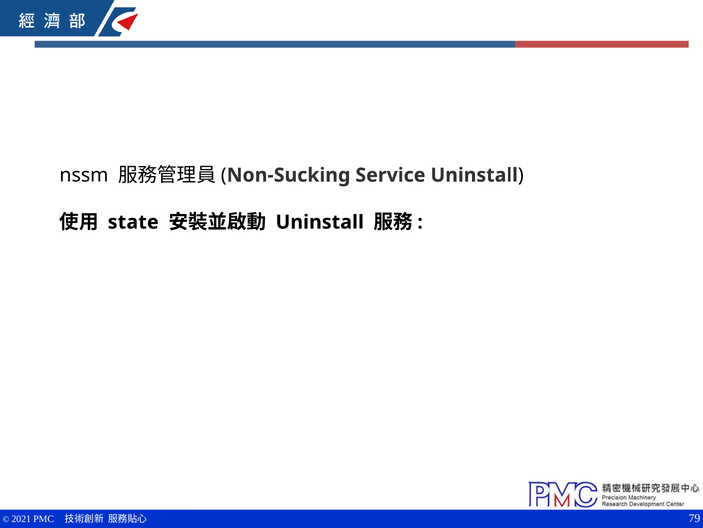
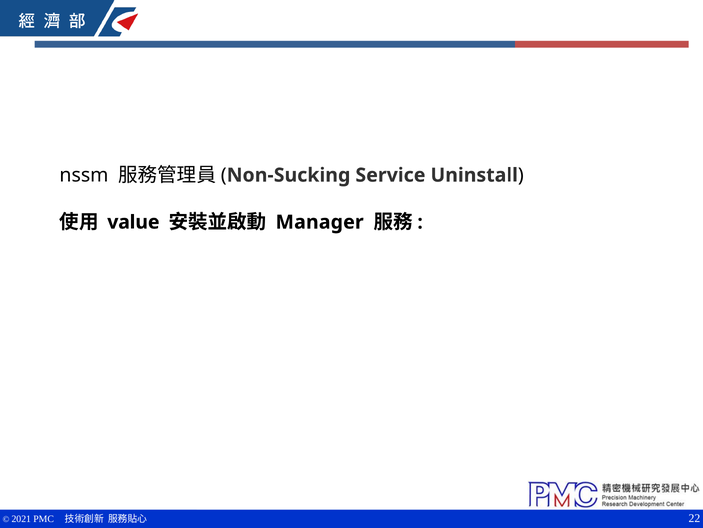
state: state -> value (133, 222)
Uninstall: Uninstall -> Manager (320, 222)
79: 79 -> 22 (694, 518)
